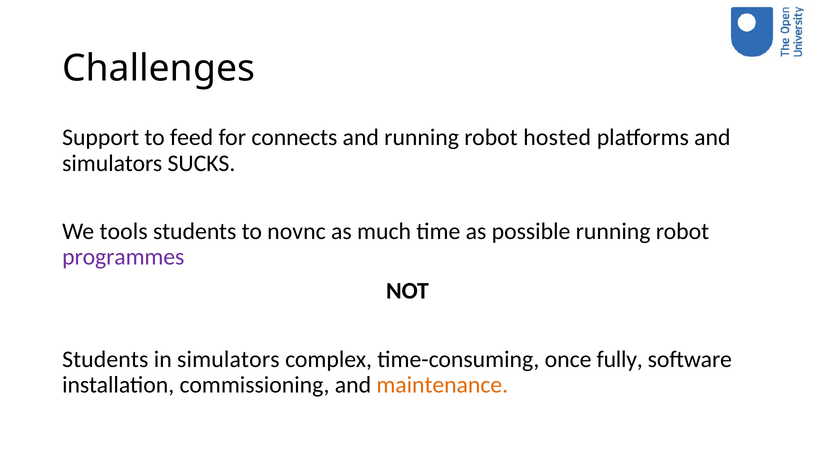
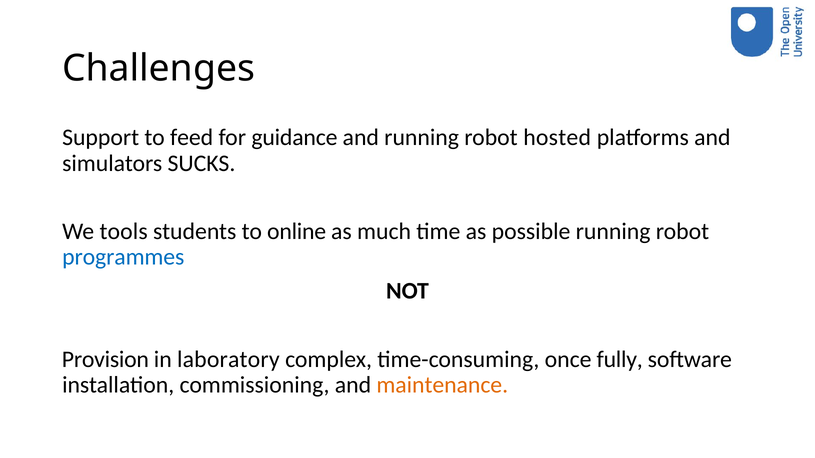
connects: connects -> guidance (294, 138)
novnc: novnc -> online (297, 232)
programmes colour: purple -> blue (123, 257)
Students: Students -> Provision (105, 360)
in simulators: simulators -> laboratory (228, 360)
